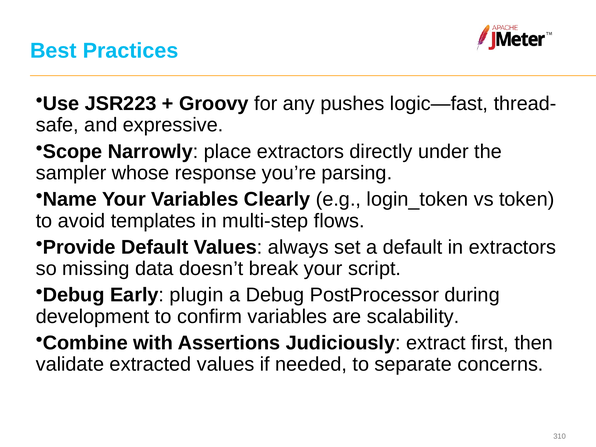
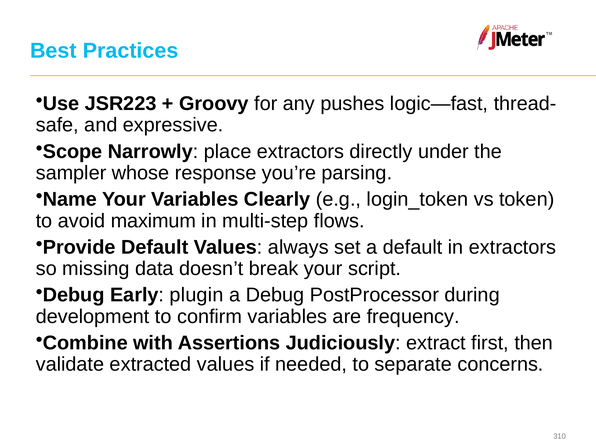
templates: templates -> maximum (153, 221)
scalability: scalability -> frequency (413, 317)
